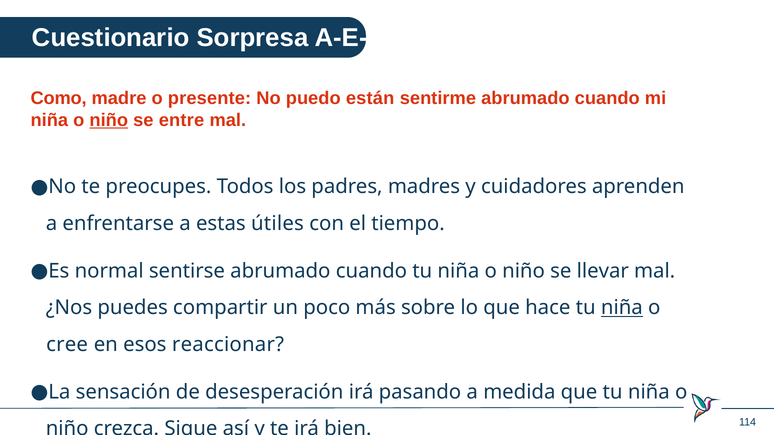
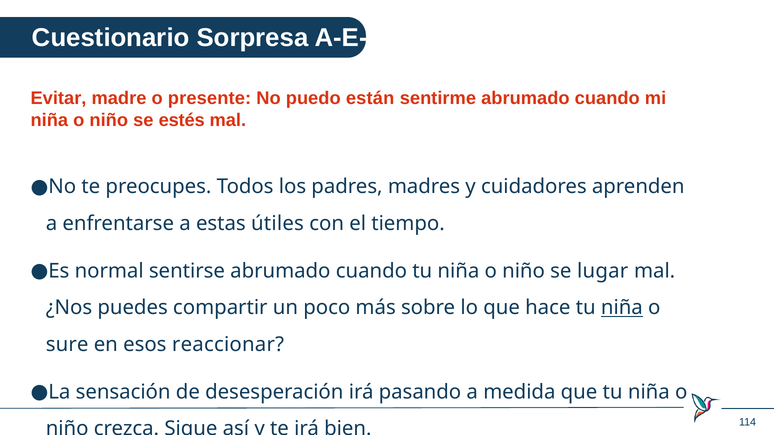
Como: Como -> Evitar (58, 98)
niño underline: present -> none (109, 120)
entre: entre -> estés (182, 120)
llevar: llevar -> lugar (603, 271)
cree: cree -> sure (67, 345)
